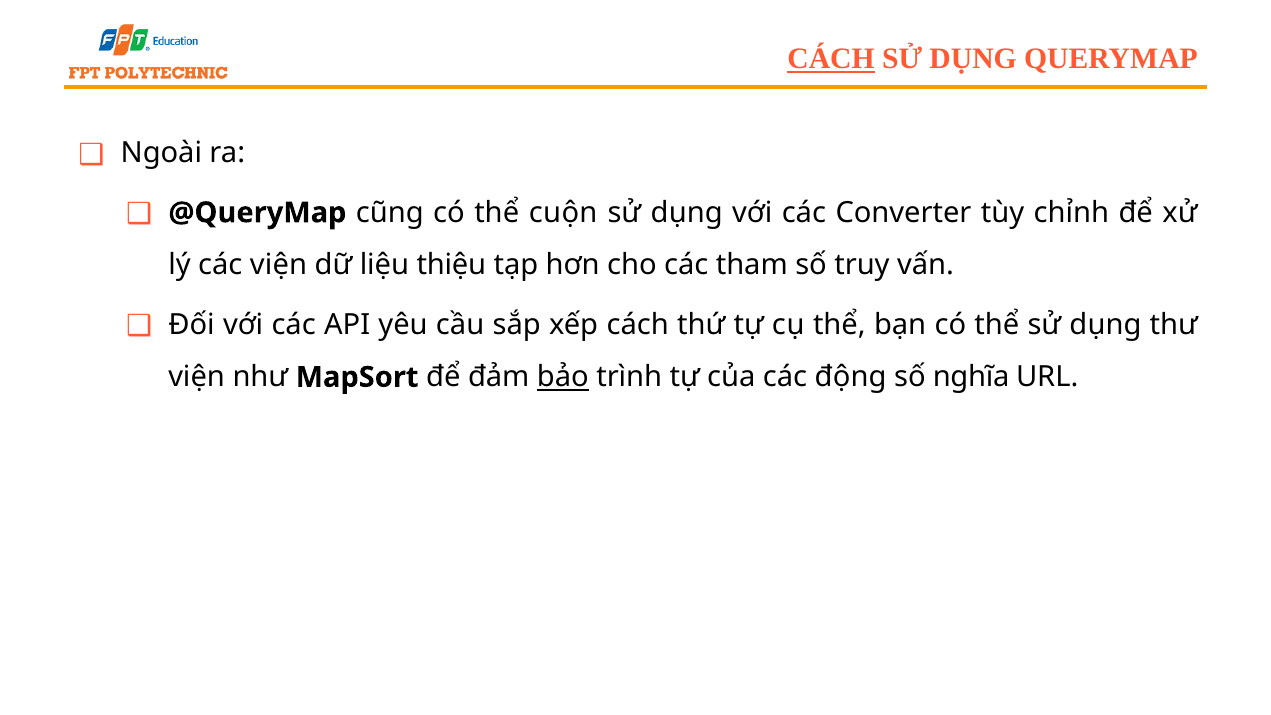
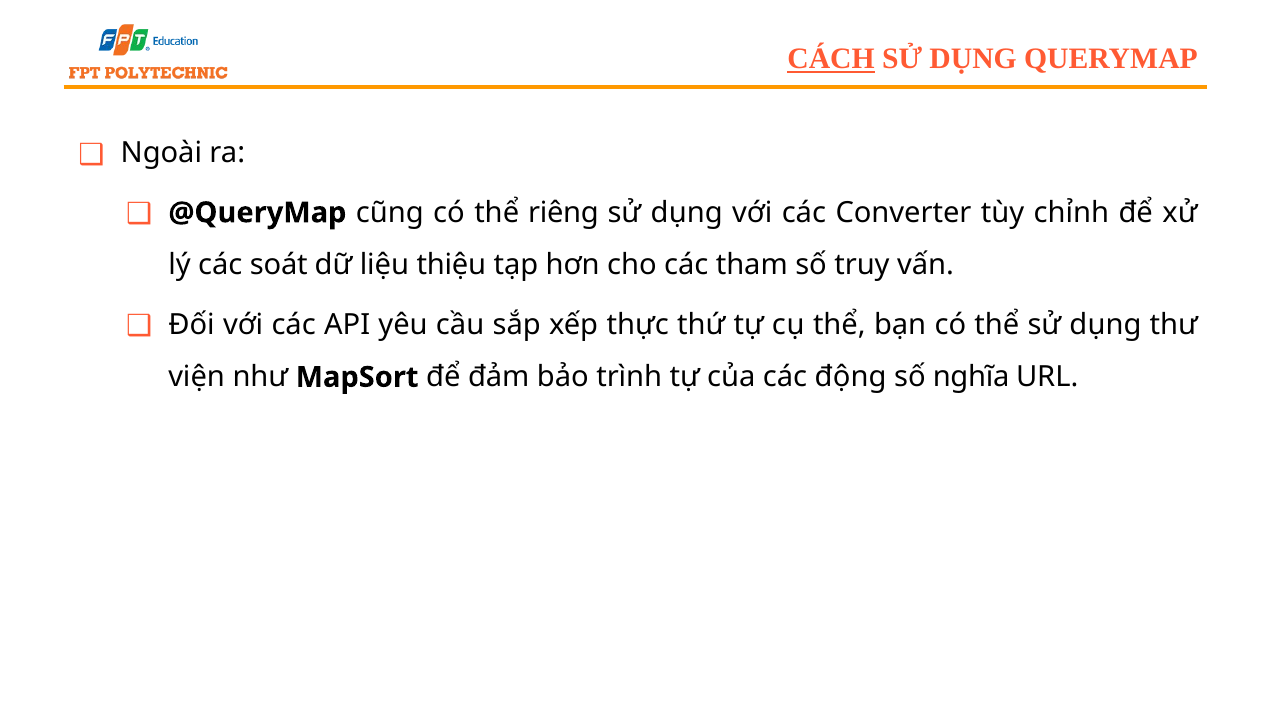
cuộn: cuộn -> riêng (563, 213)
các viện: viện -> soát (279, 265)
xếp cách: cách -> thực (638, 325)
bảo underline: present -> none (563, 377)
